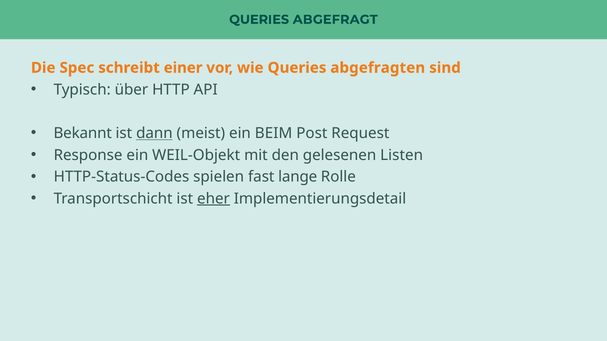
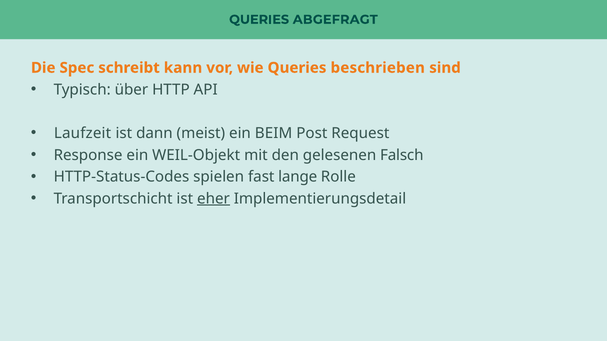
einer: einer -> kann (183, 68)
abgefragten: abgefragten -> beschrieben (378, 68)
Bekannt: Bekannt -> Laufzeit (83, 133)
dann underline: present -> none (154, 133)
Listen: Listen -> Falsch (402, 155)
